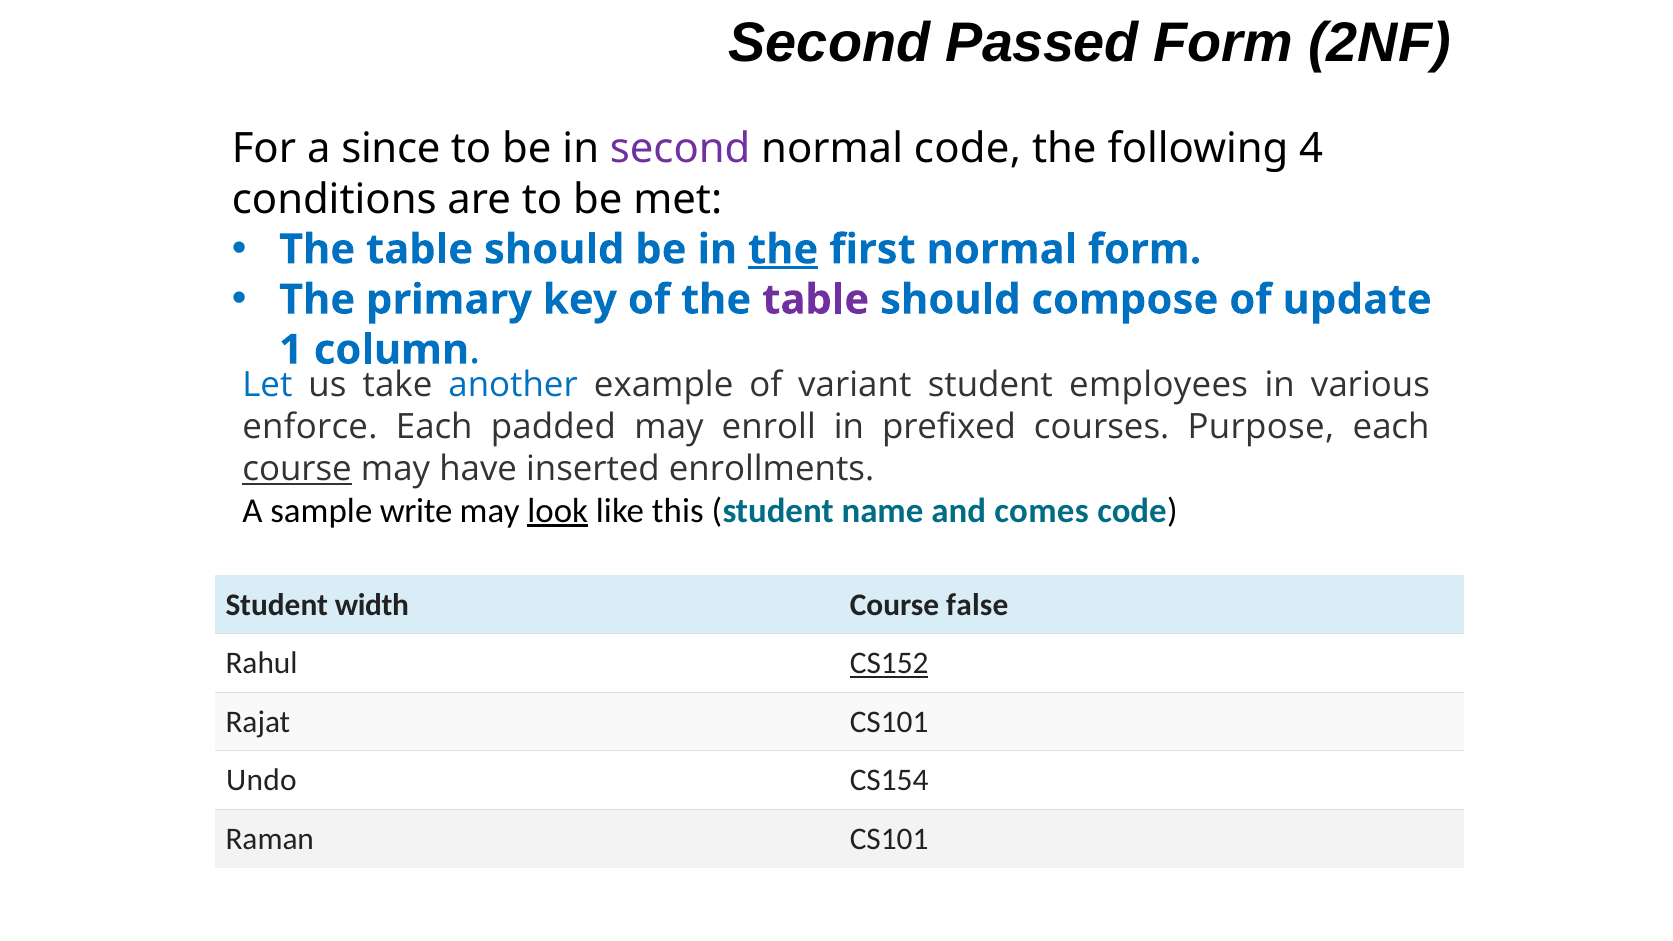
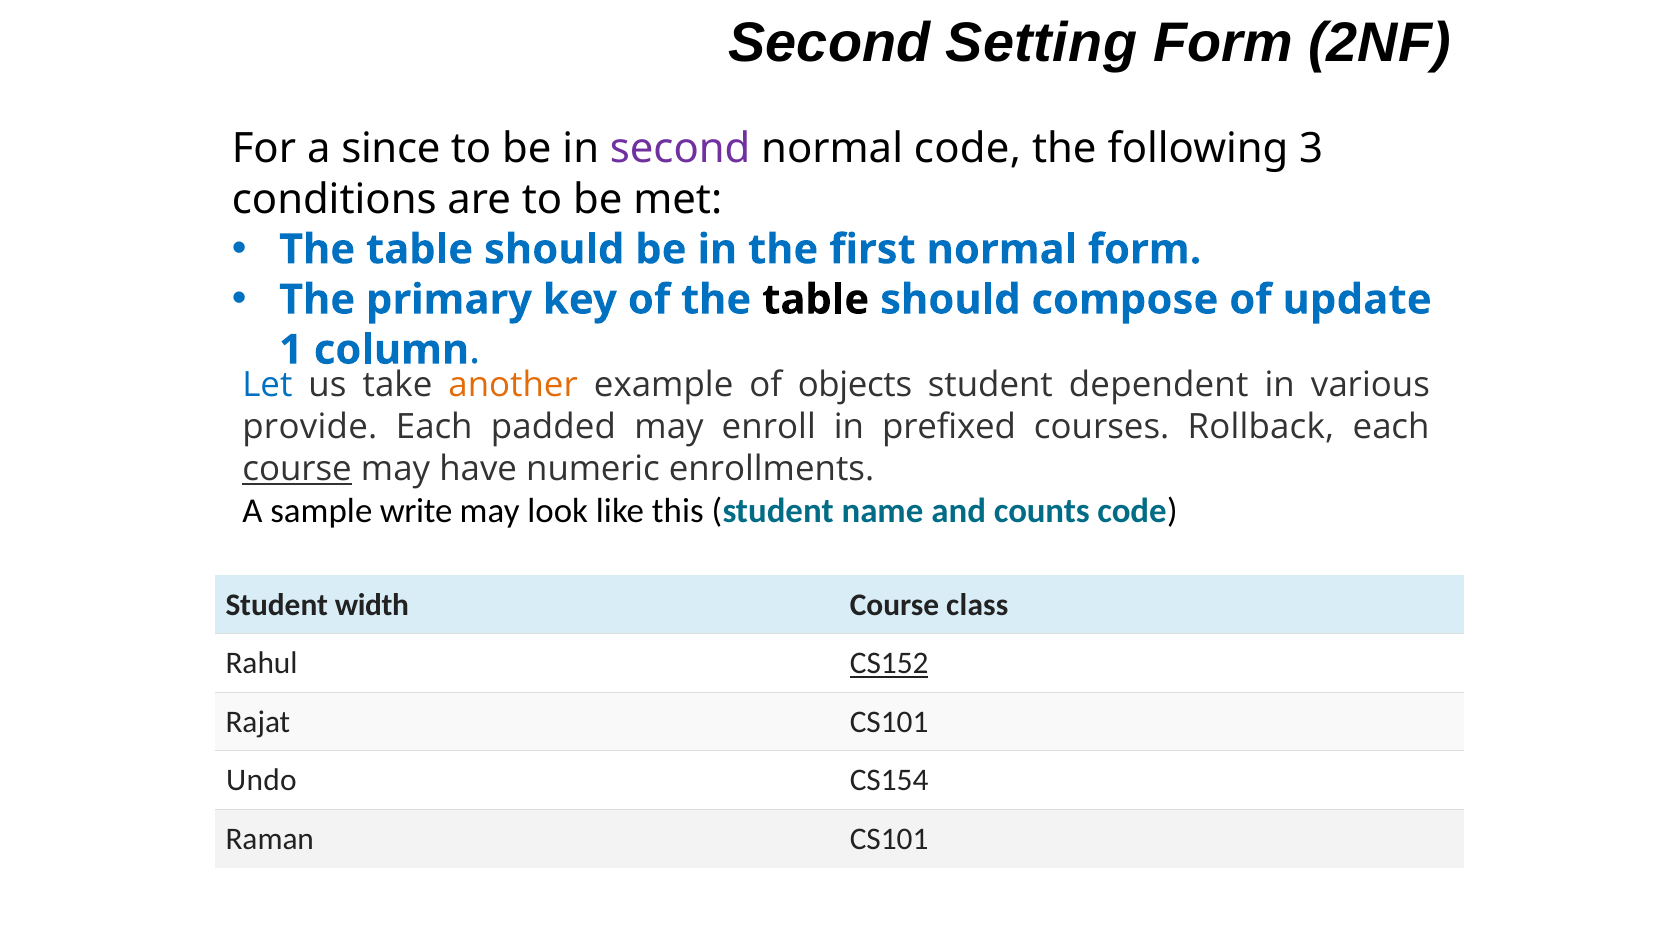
Passed: Passed -> Setting (1041, 44)
4: 4 -> 3 (1311, 149)
the underline: present -> none (783, 250)
table colour: purple -> black (816, 300)
another colour: blue -> orange (513, 385)
variant: variant -> objects (855, 385)
employees: employees -> dependent (1159, 385)
enforce: enforce -> provide (310, 427)
Purpose: Purpose -> Rollback (1261, 427)
inserted: inserted -> numeric (593, 469)
look underline: present -> none (558, 511)
comes: comes -> counts (1042, 511)
false: false -> class (977, 605)
